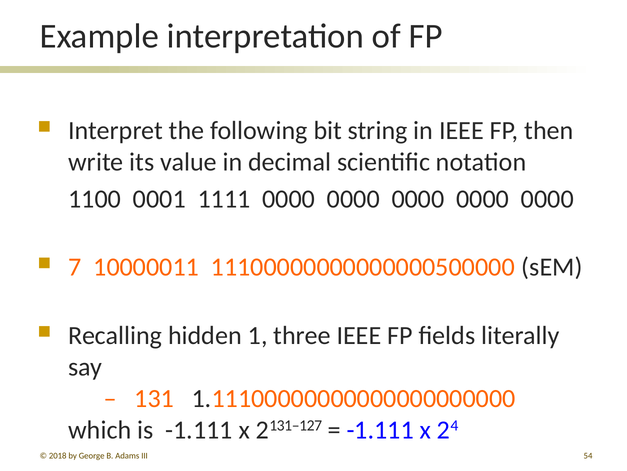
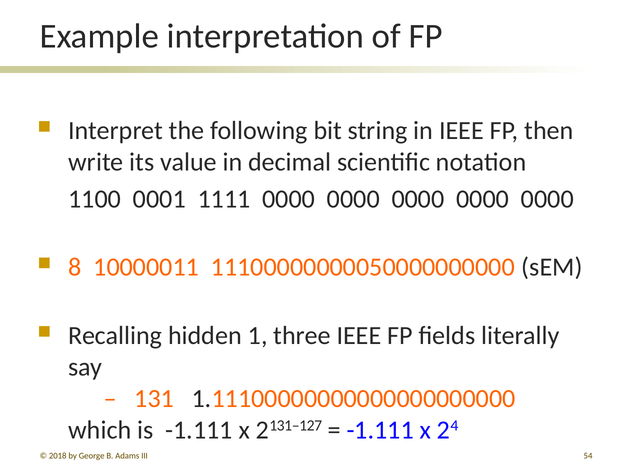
7: 7 -> 8 (75, 267)
11100000000000000500000: 11100000000000000500000 -> 11100000000050000000000 (363, 267)
